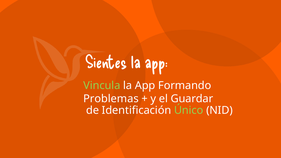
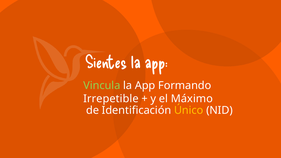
Problemas: Problemas -> Irrepetible (111, 99)
Guardar: Guardar -> Máximo (192, 99)
Único colour: light green -> yellow (189, 110)
